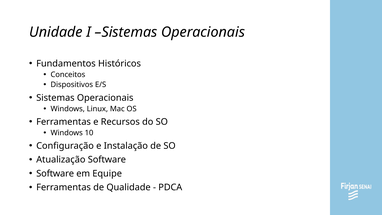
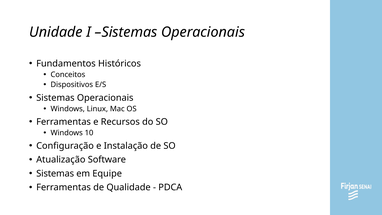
Software: Software -> Sistemas (55, 173)
